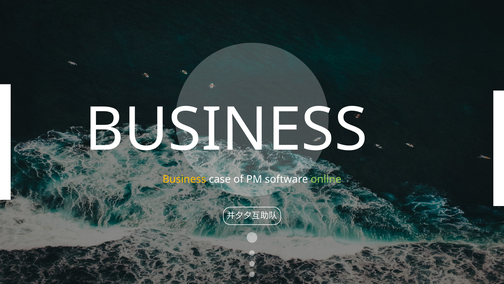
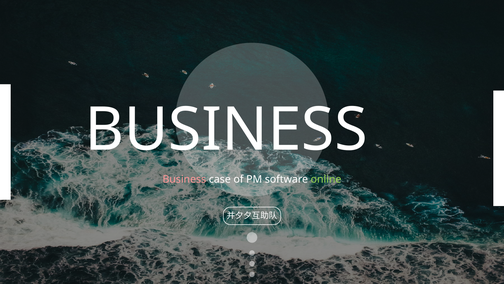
Business colour: yellow -> pink (184, 179)
